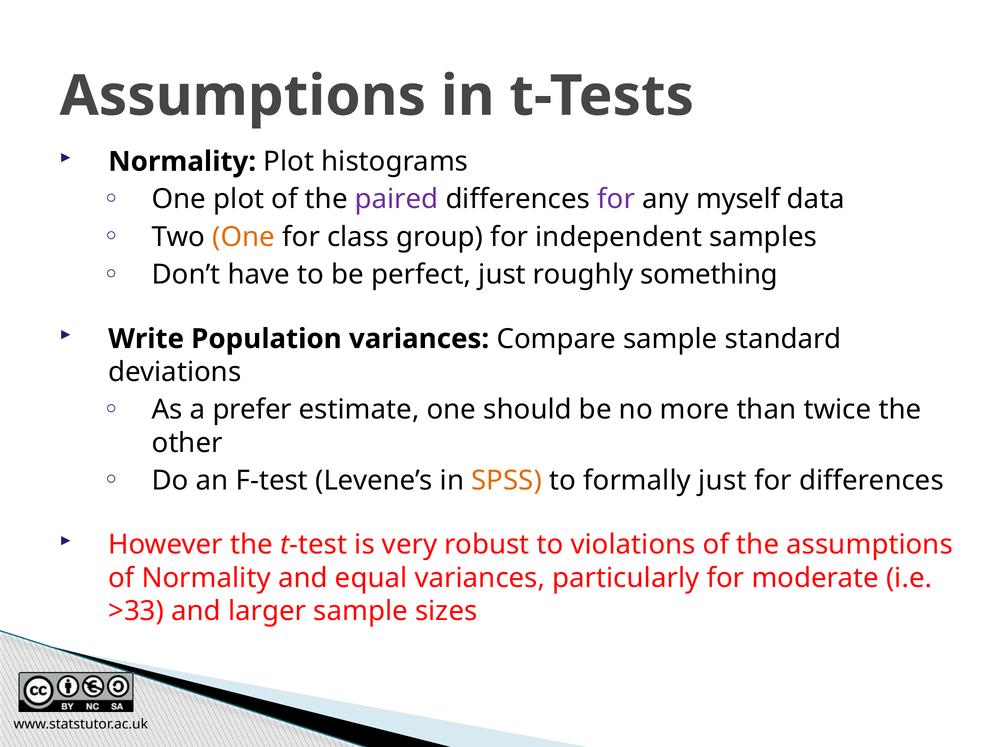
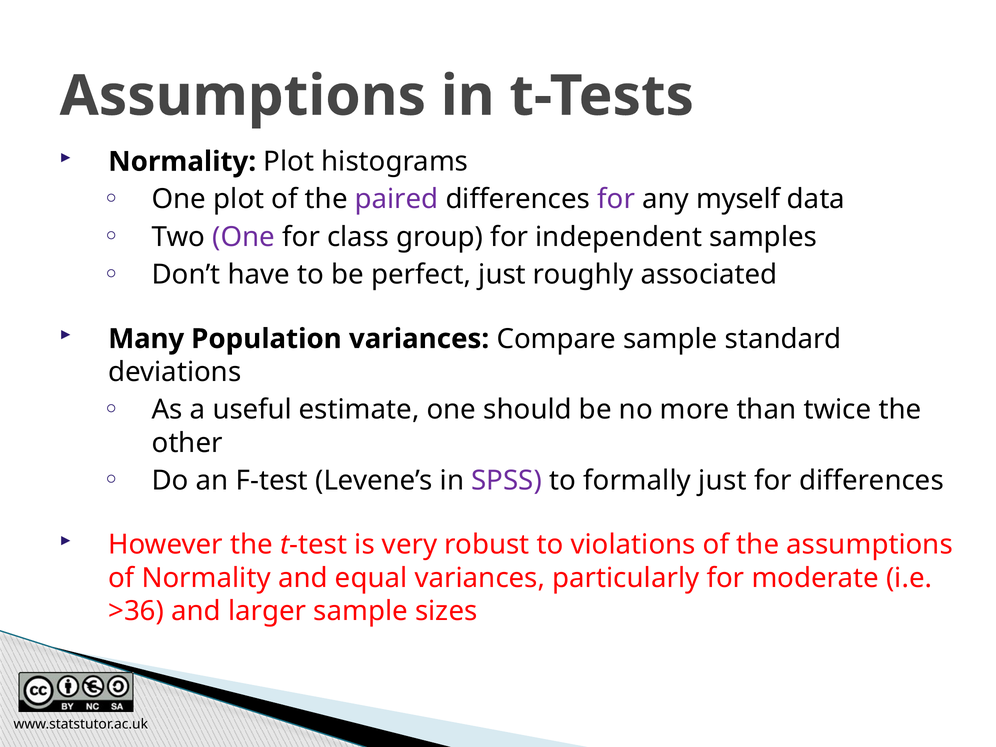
One colour: orange -> purple (244, 237)
something: something -> associated (709, 275)
Write: Write -> Many (146, 339)
prefer: prefer -> useful (252, 410)
SPSS colour: orange -> purple (507, 481)
>33: >33 -> >36 (136, 611)
